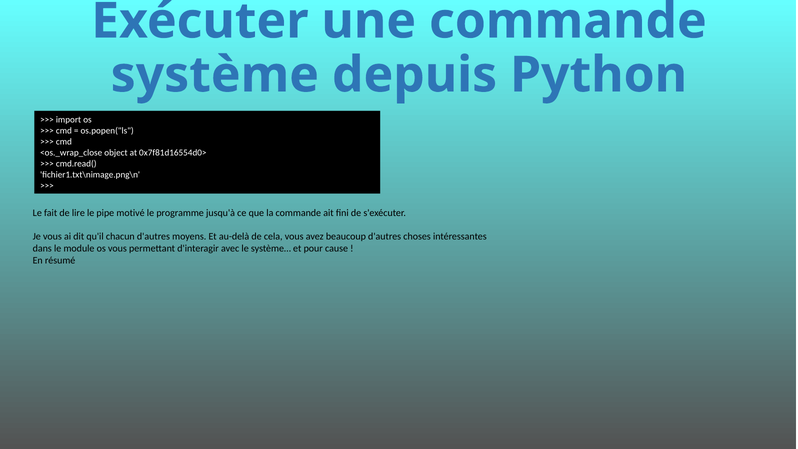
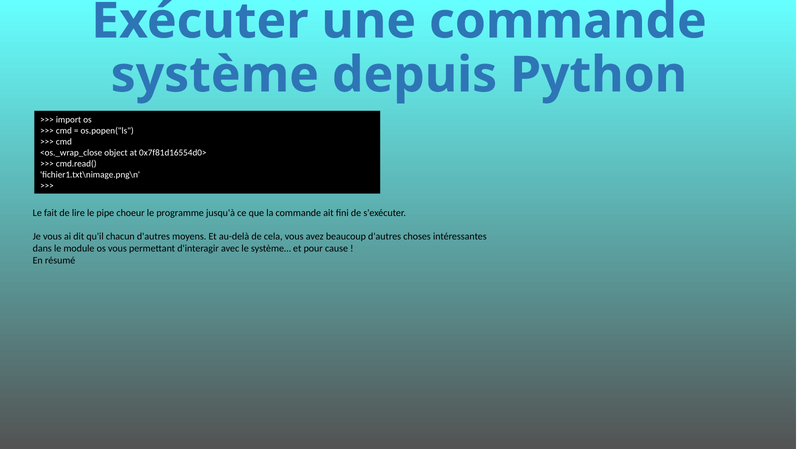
motivé: motivé -> choeur (131, 213)
